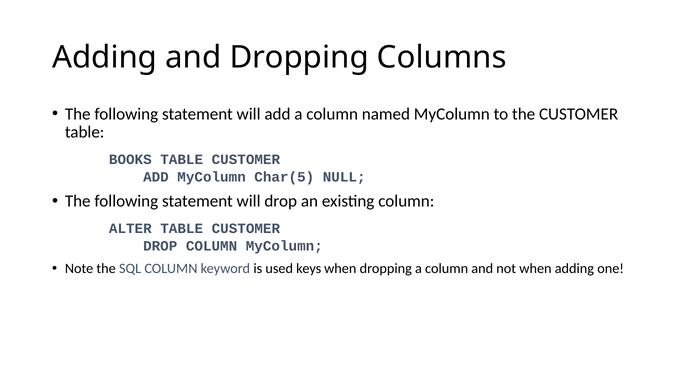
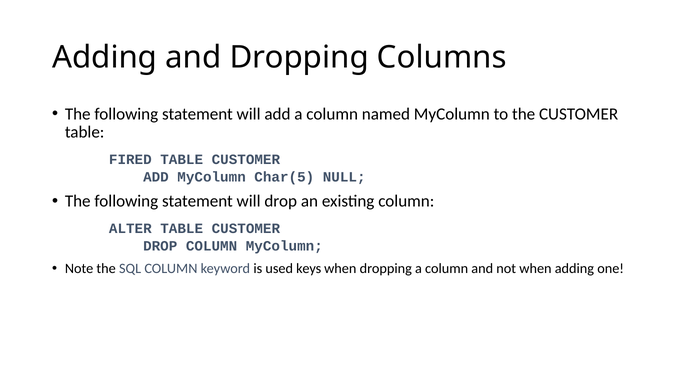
BOOKS: BOOKS -> FIRED (130, 160)
